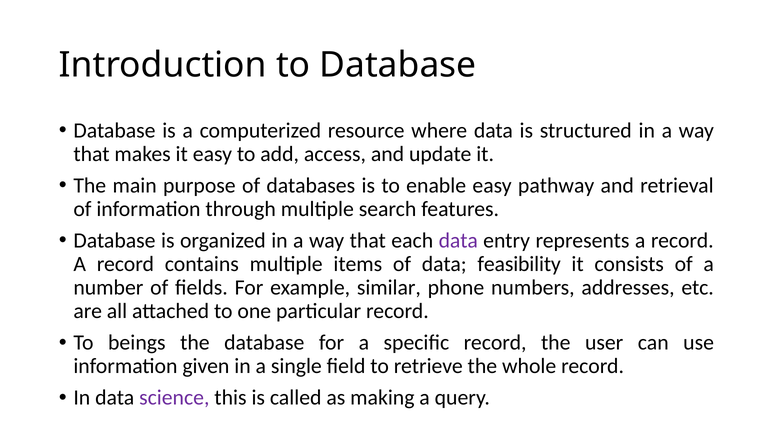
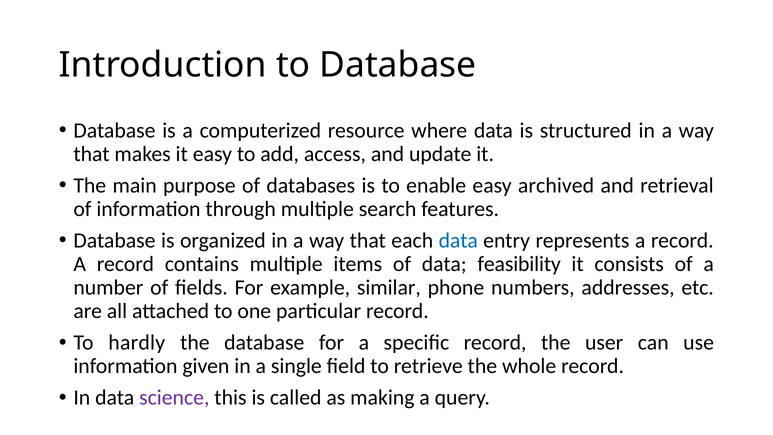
pathway: pathway -> archived (556, 185)
data colour: purple -> blue (458, 240)
beings: beings -> hardly (137, 343)
